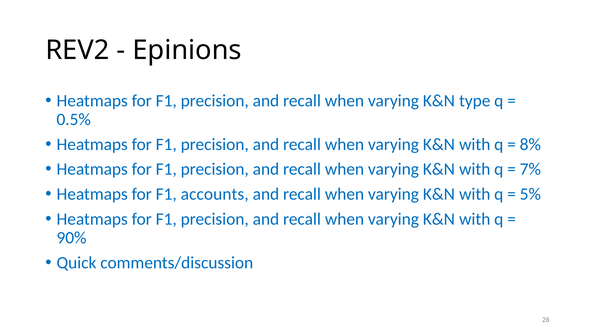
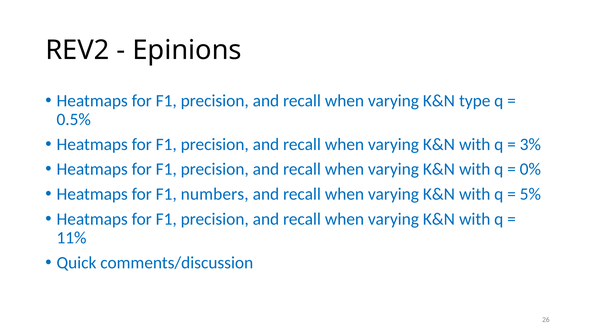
8%: 8% -> 3% (530, 144)
7%: 7% -> 0% (530, 169)
accounts: accounts -> numbers (215, 194)
90%: 90% -> 11% (71, 238)
